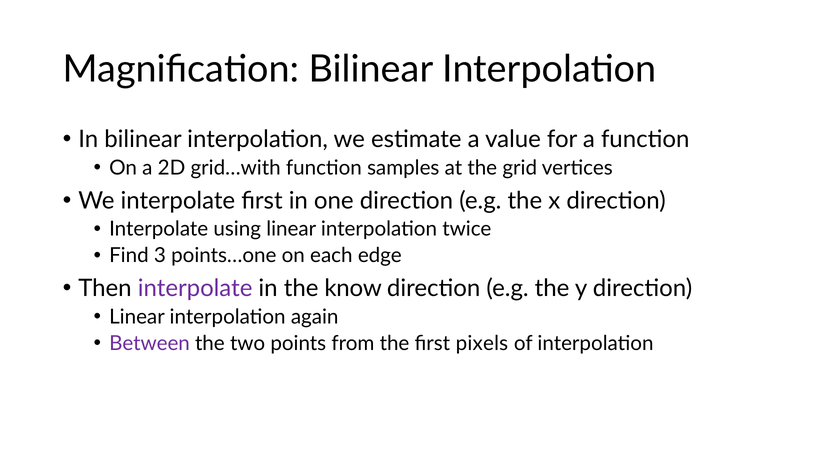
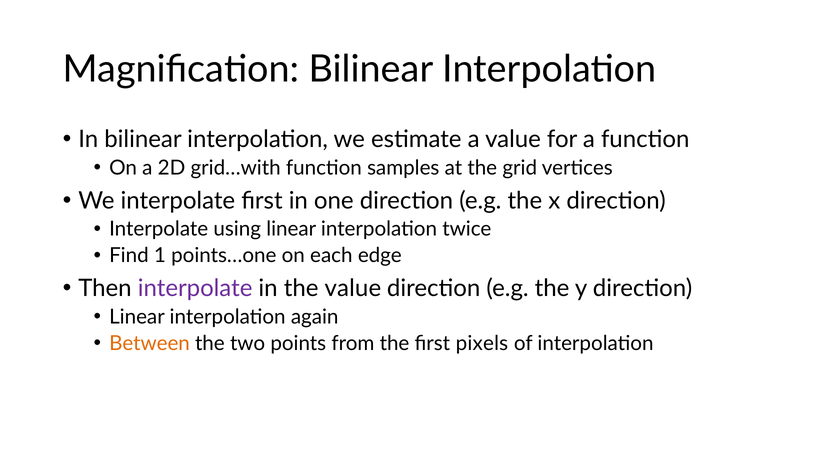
3: 3 -> 1 (160, 255)
the know: know -> value (353, 288)
Between colour: purple -> orange (149, 343)
